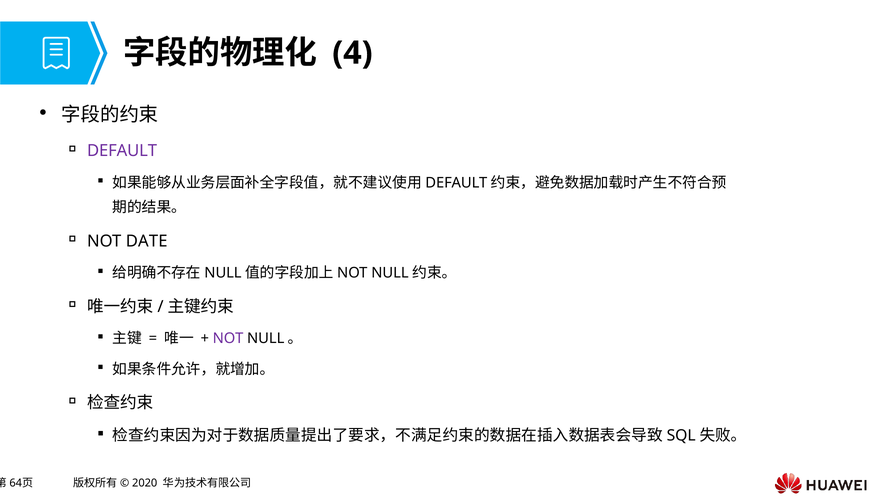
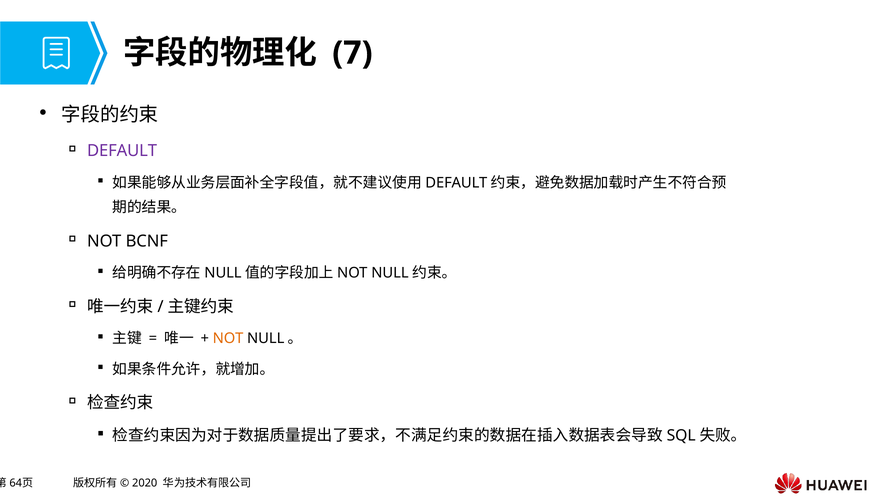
4: 4 -> 7 (352, 53)
DATE: DATE -> BCNF (147, 241)
NOT colour: purple -> orange (228, 338)
